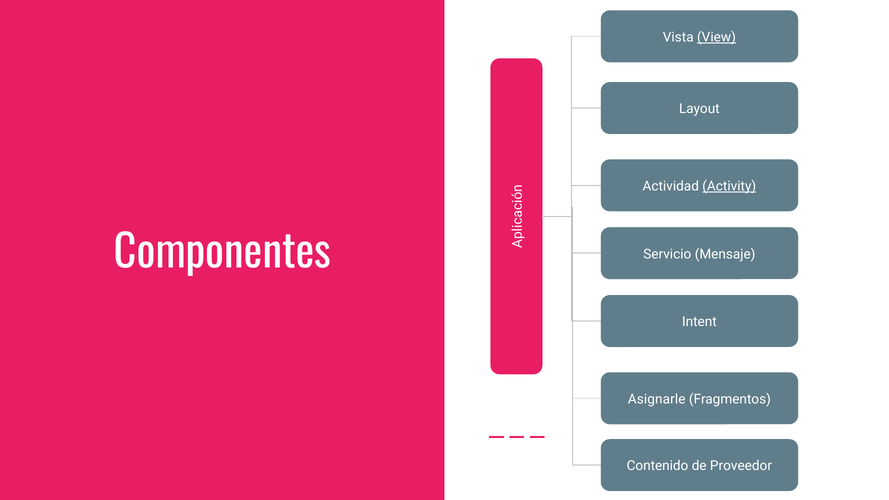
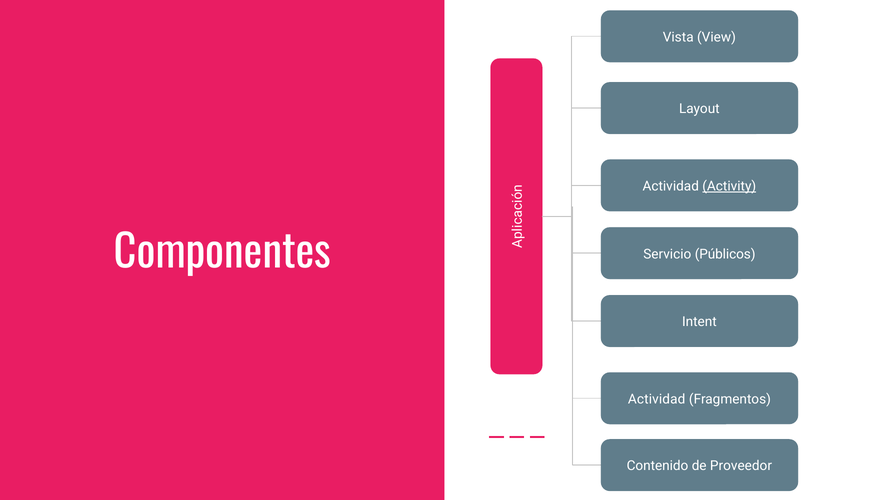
View underline: present -> none (716, 37)
Mensaje: Mensaje -> Públicos (725, 254)
Asignarle: Asignarle -> Actividad (657, 399)
